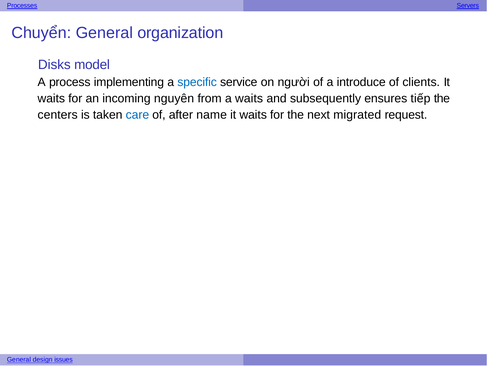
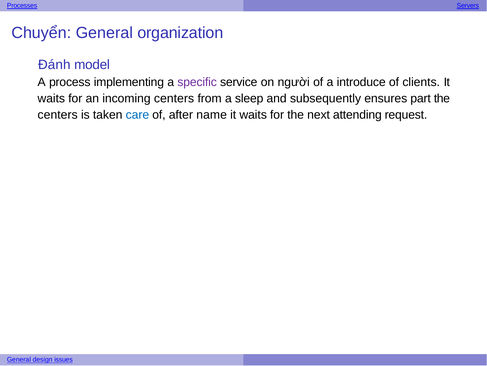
Disks: Disks -> Đánh (54, 65)
specific colour: blue -> purple (197, 82)
incoming nguyên: nguyên -> centers (174, 98)
a waits: waits -> sleep (249, 98)
tiếp: tiếp -> part (421, 98)
migrated: migrated -> attending (357, 115)
